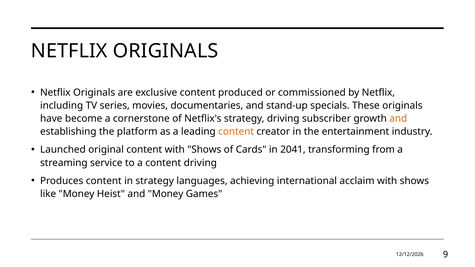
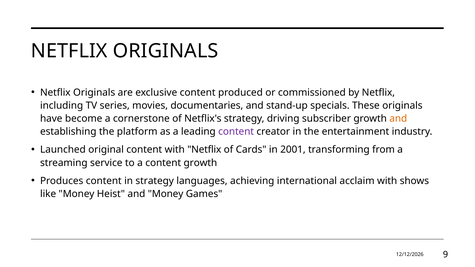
content colour: orange -> purple (236, 132)
content with Shows: Shows -> Netflix (204, 150)
2041: 2041 -> 2001 (293, 150)
content driving: driving -> growth (200, 163)
